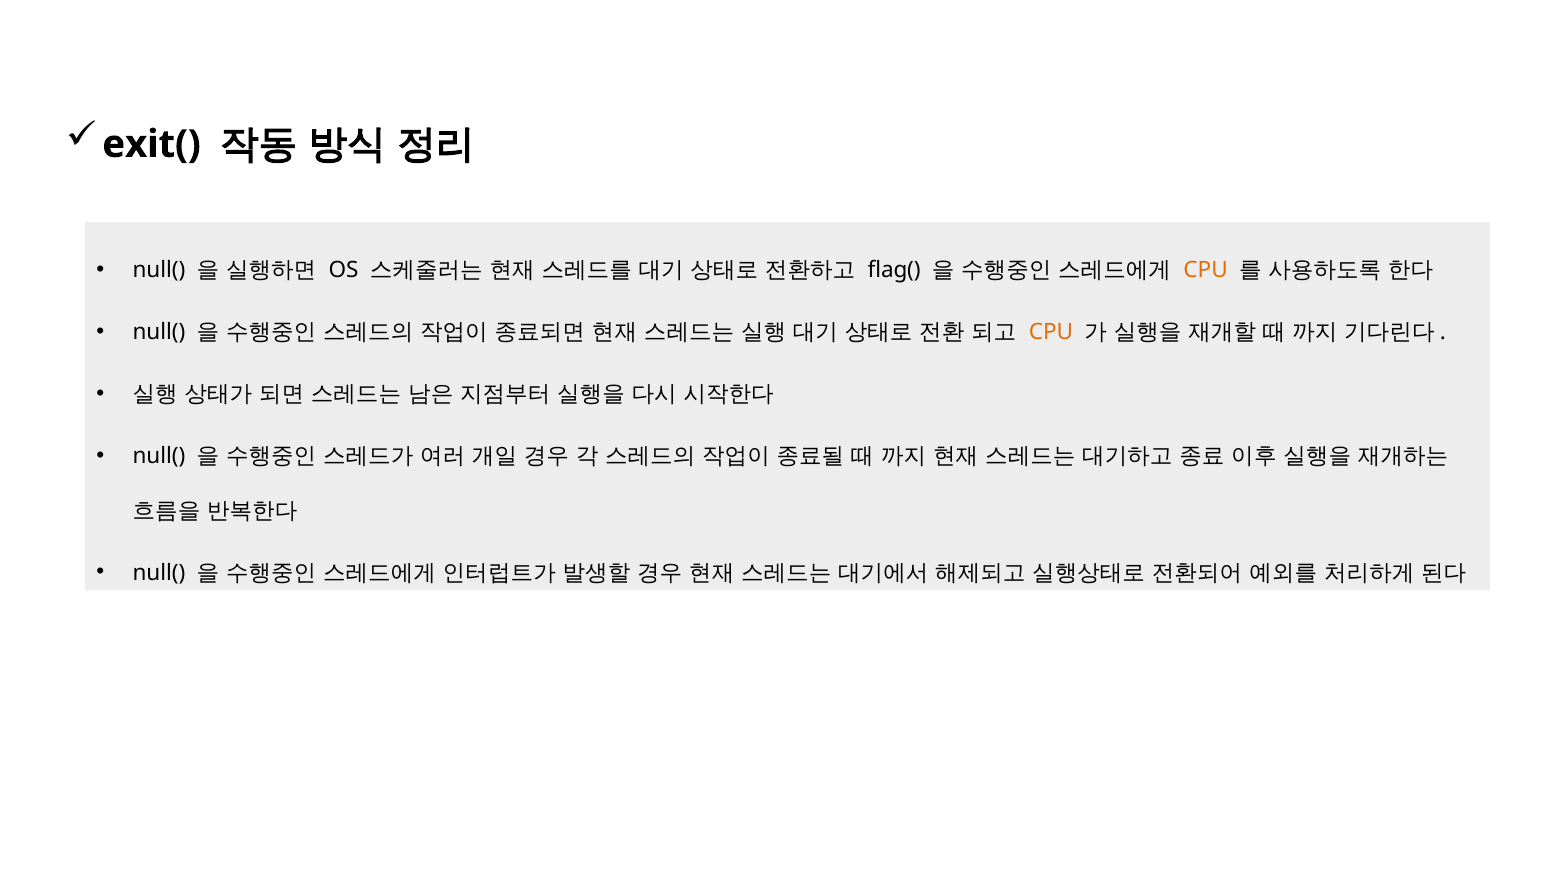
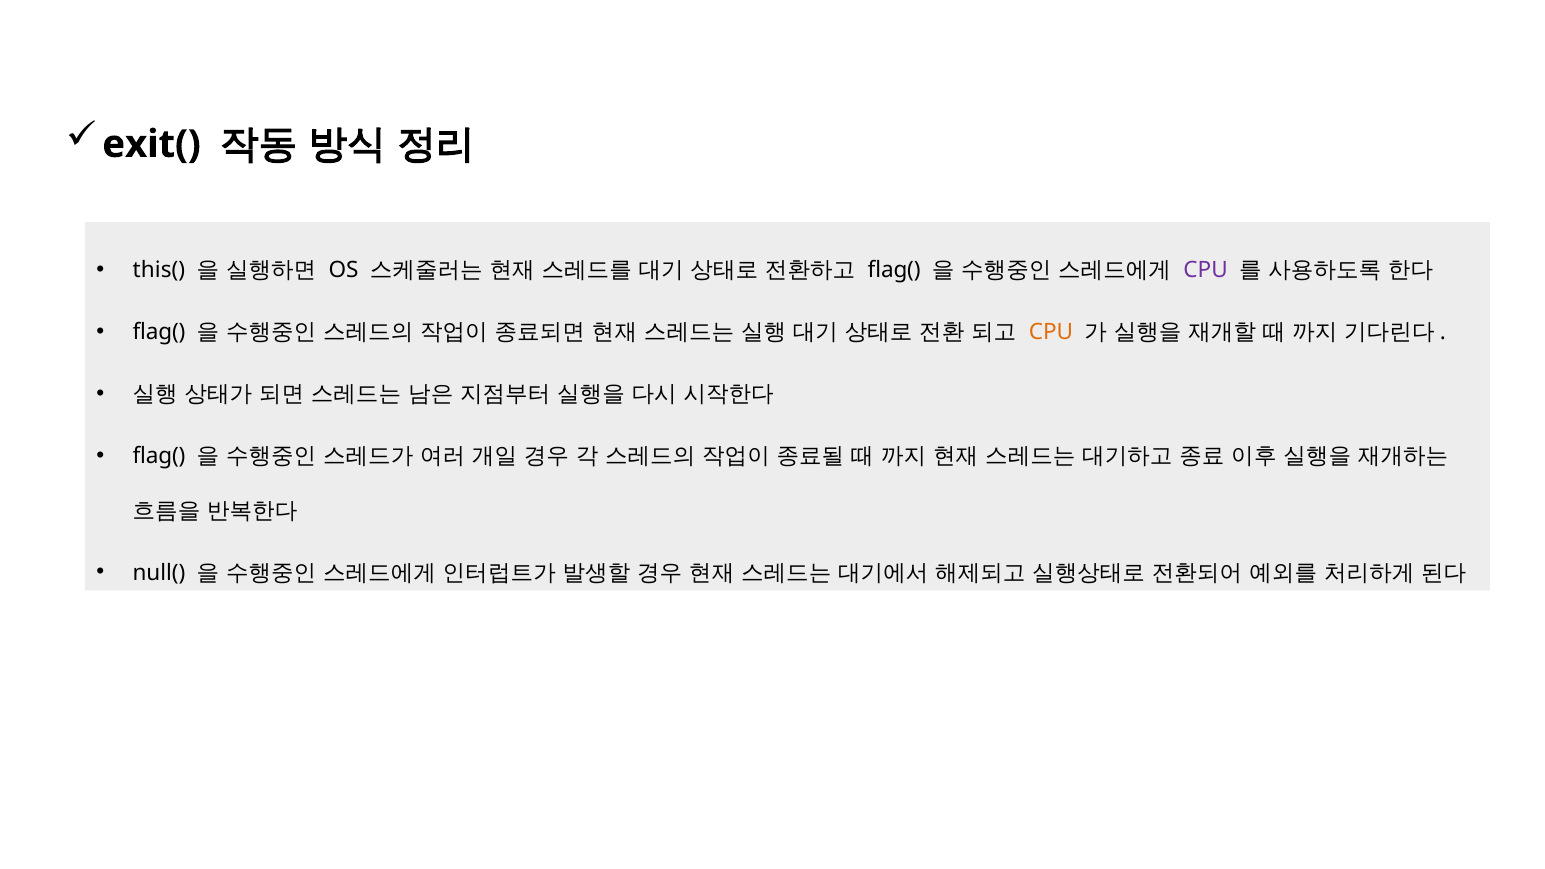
null(: null( -> this( (159, 270)
CPU colour: orange -> purple (1206, 270)
null(: null( -> flag( (159, 332)
null(: null( -> flag( (159, 457)
